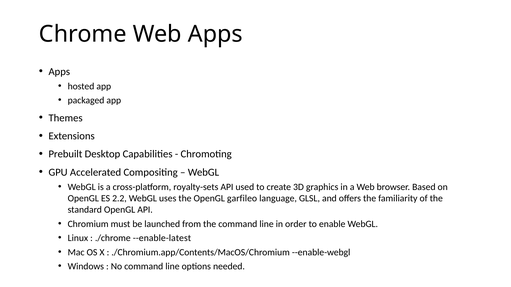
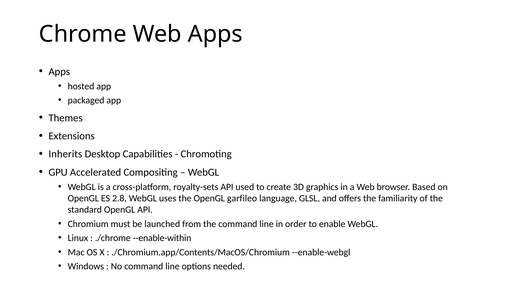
Prebuilt: Prebuilt -> Inherits (65, 154)
2.2: 2.2 -> 2.8 (119, 199)
--enable-latest: --enable-latest -> --enable-within (162, 238)
